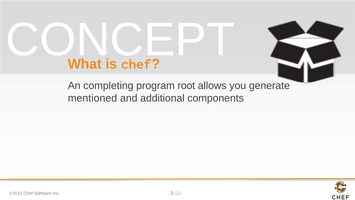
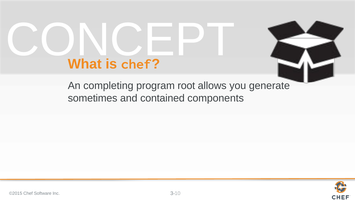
mentioned: mentioned -> sometimes (93, 98)
additional: additional -> contained (162, 98)
